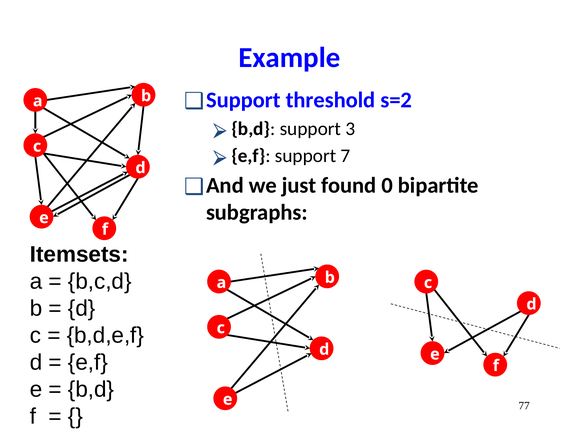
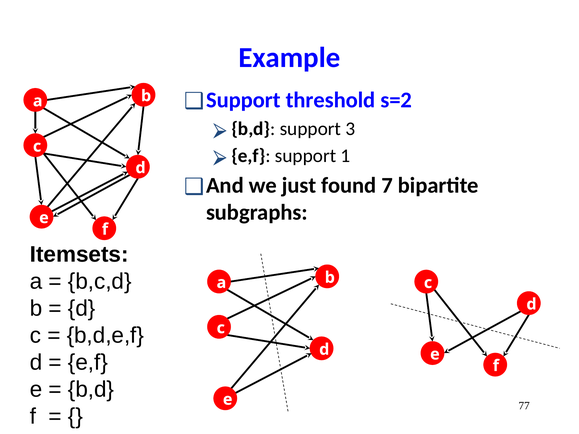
7: 7 -> 1 (345, 156)
0: 0 -> 7 (387, 186)
